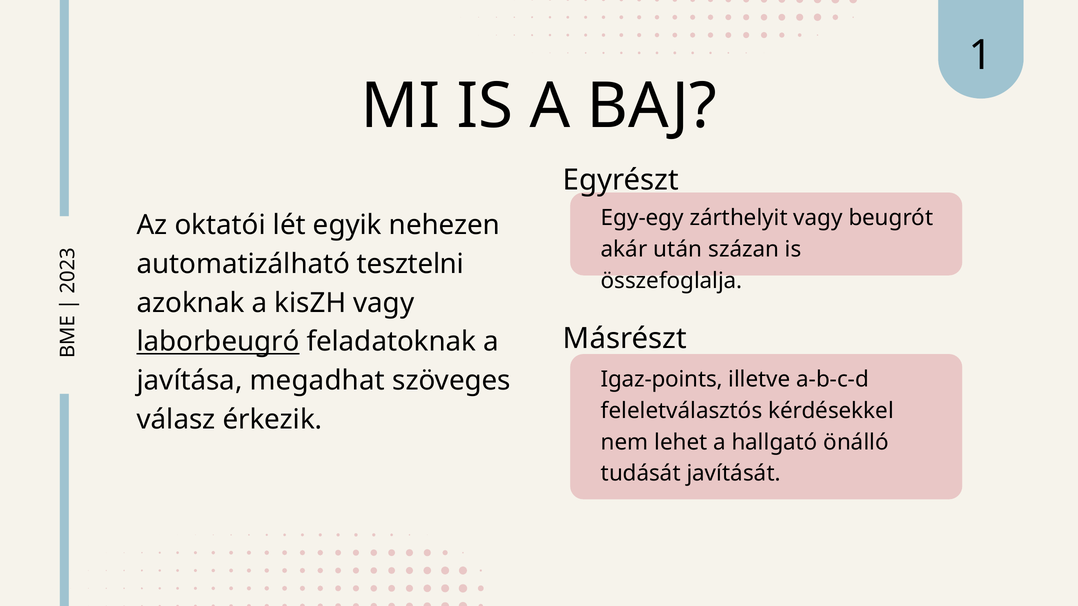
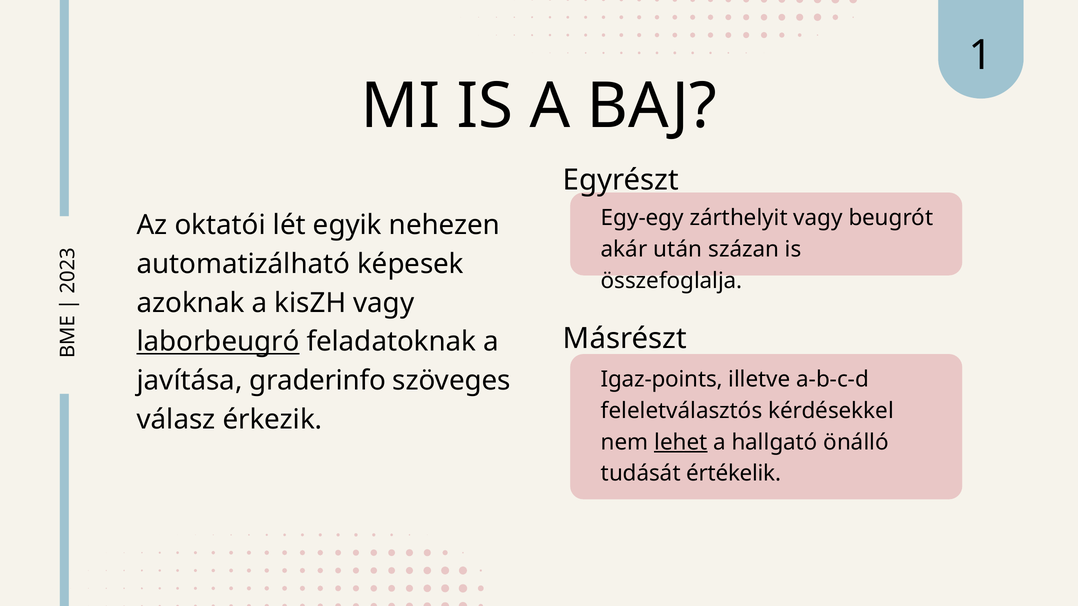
tesztelni: tesztelni -> képesek (410, 264)
megadhat: megadhat -> graderinfo (318, 381)
lehet underline: none -> present (681, 442)
javítását: javítását -> értékelik (734, 474)
